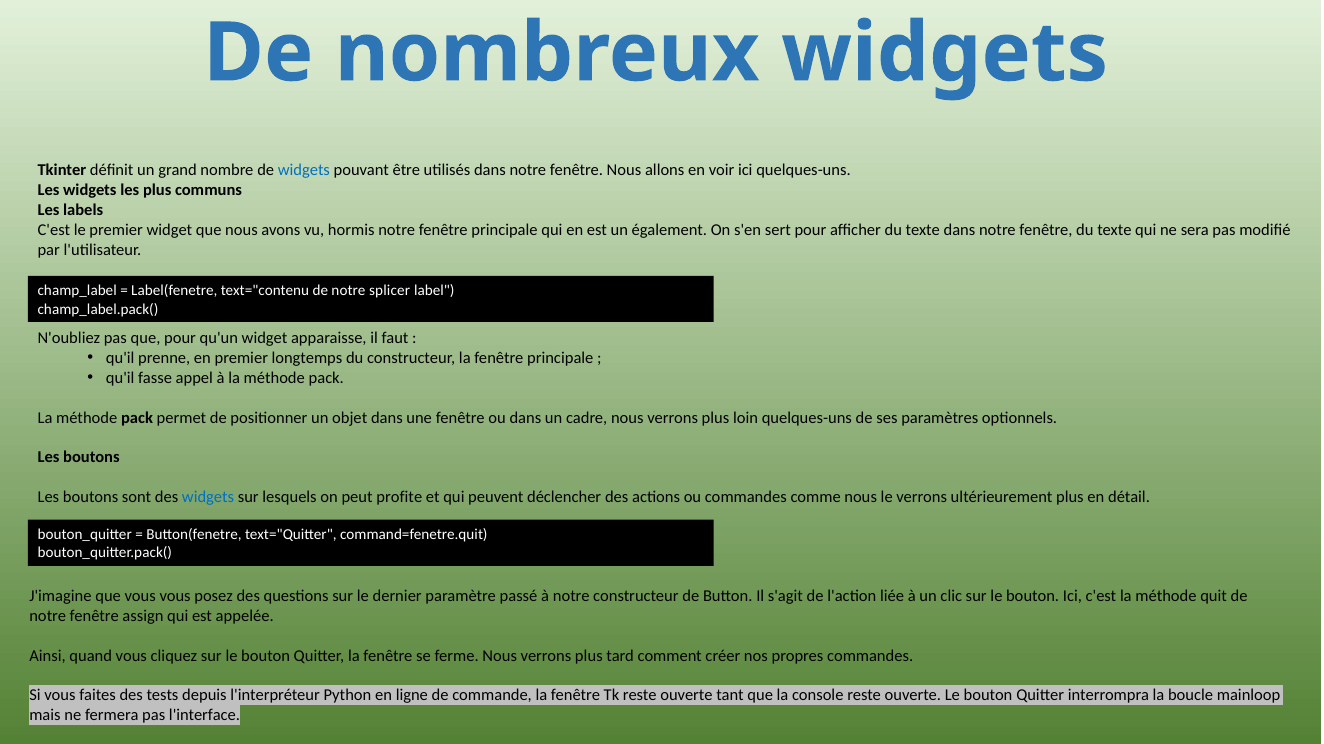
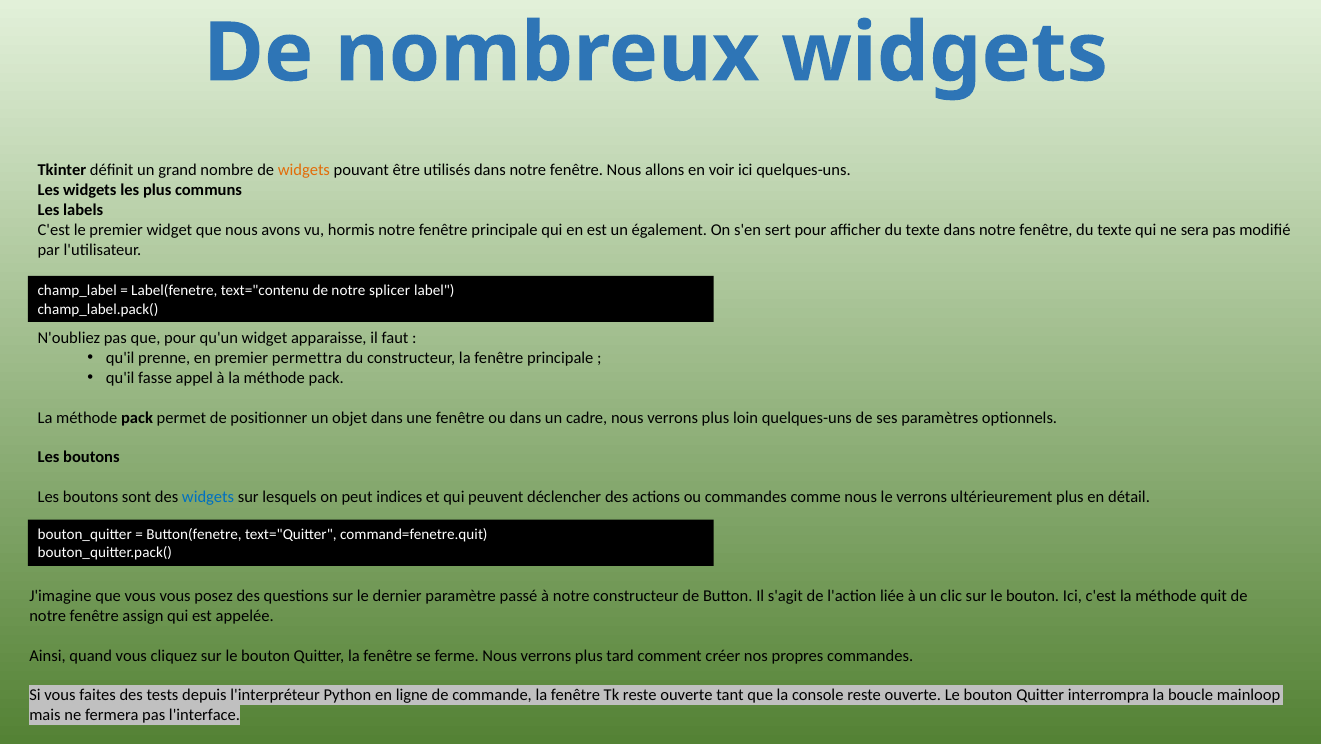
widgets colour: blue -> orange (304, 171)
longtemps: longtemps -> permettra (307, 359)
profite: profite -> indices (399, 498)
